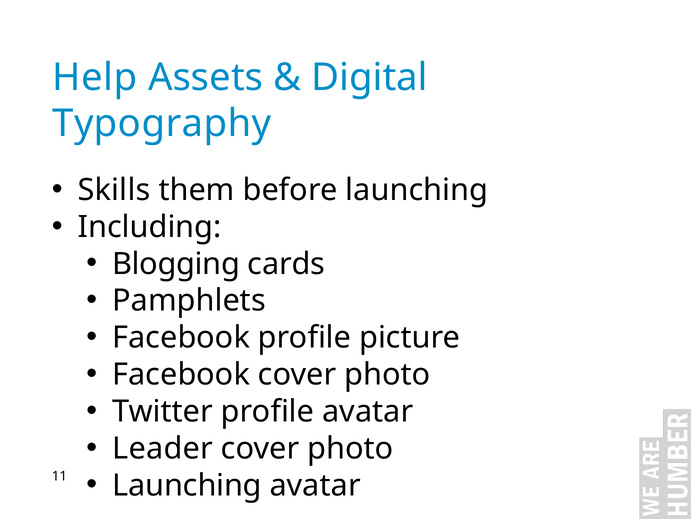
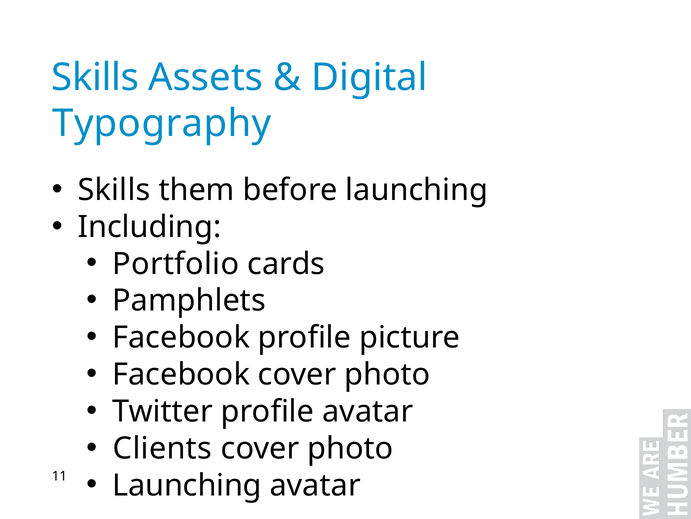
Help: Help -> Skills (95, 78)
Blogging: Blogging -> Portfolio (176, 264)
Leader: Leader -> Clients (162, 448)
